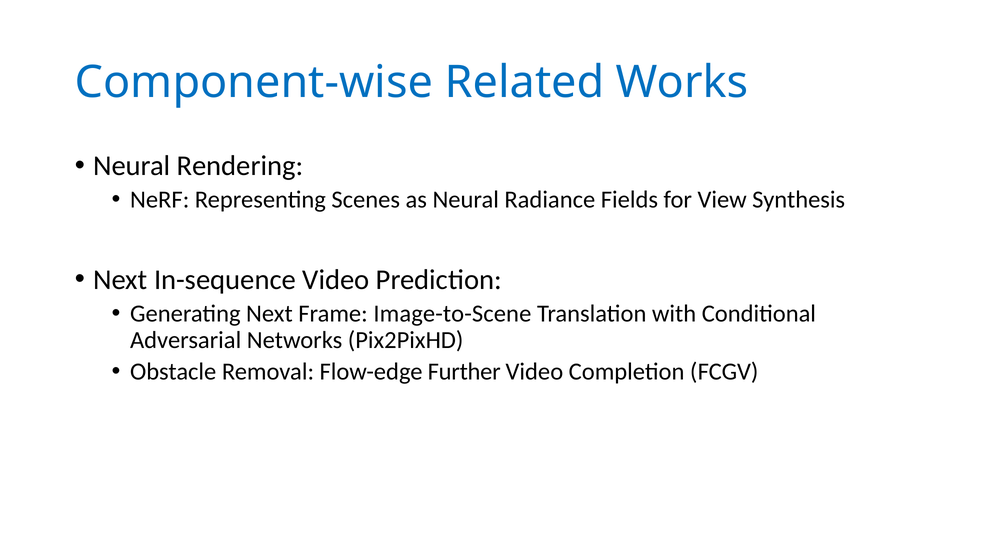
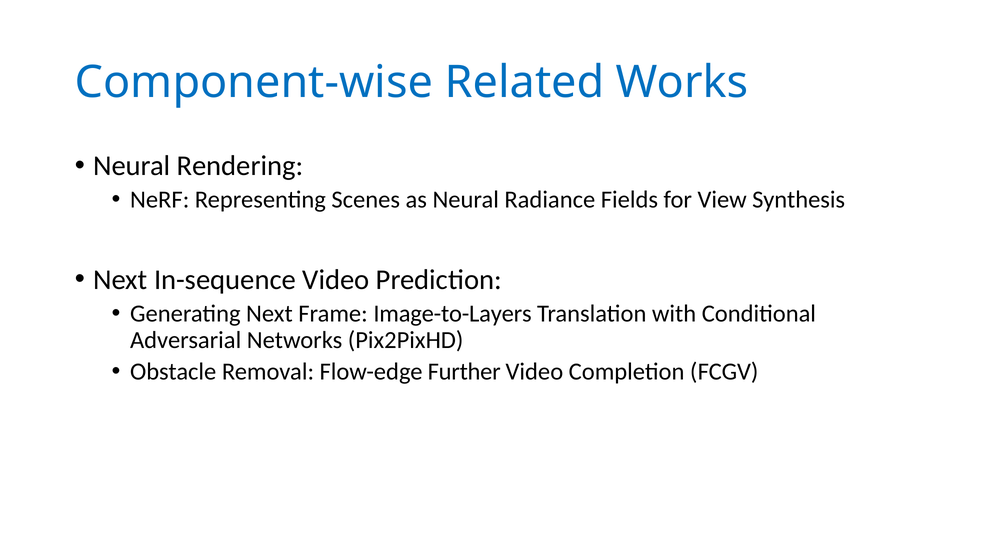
Image-to-Scene: Image-to-Scene -> Image-to-Layers (453, 314)
